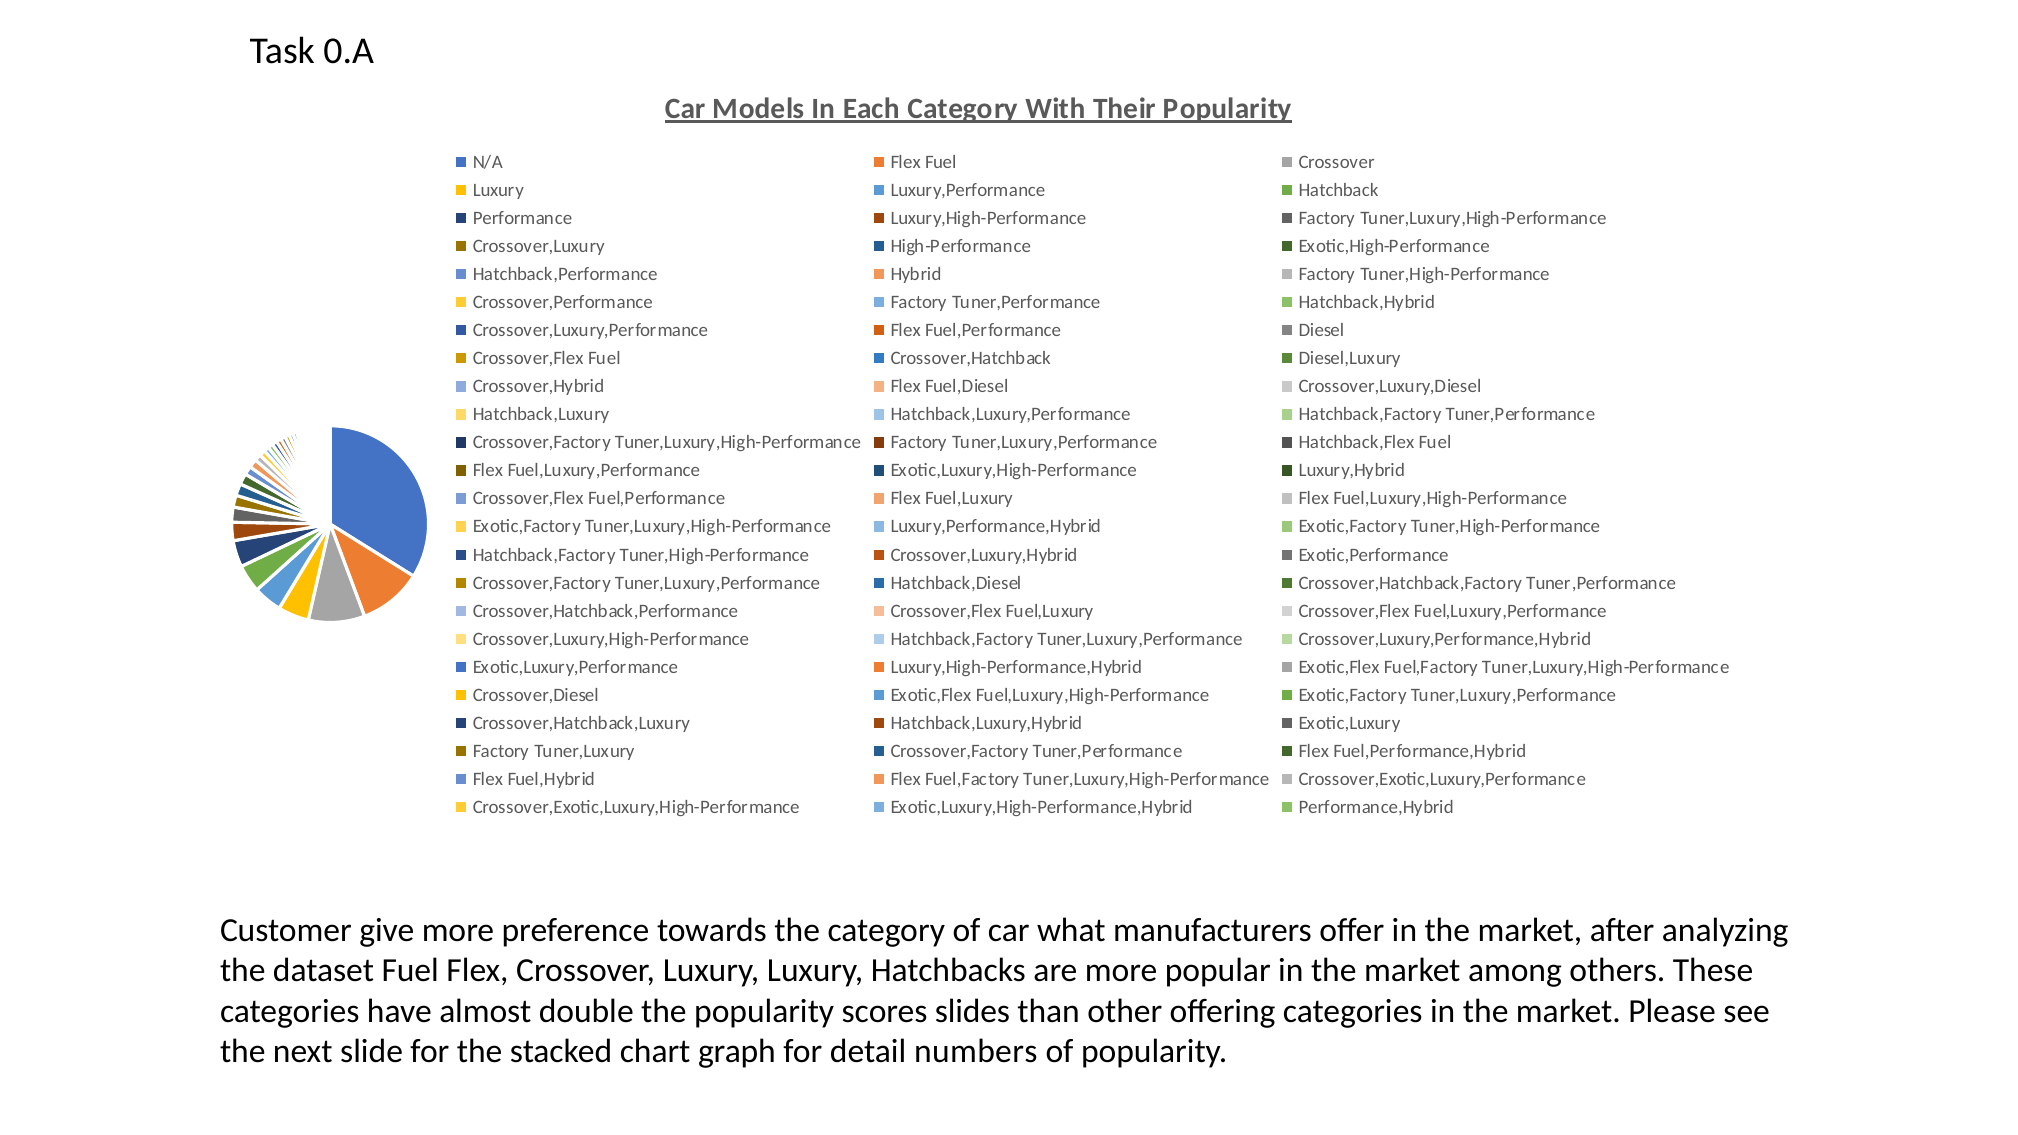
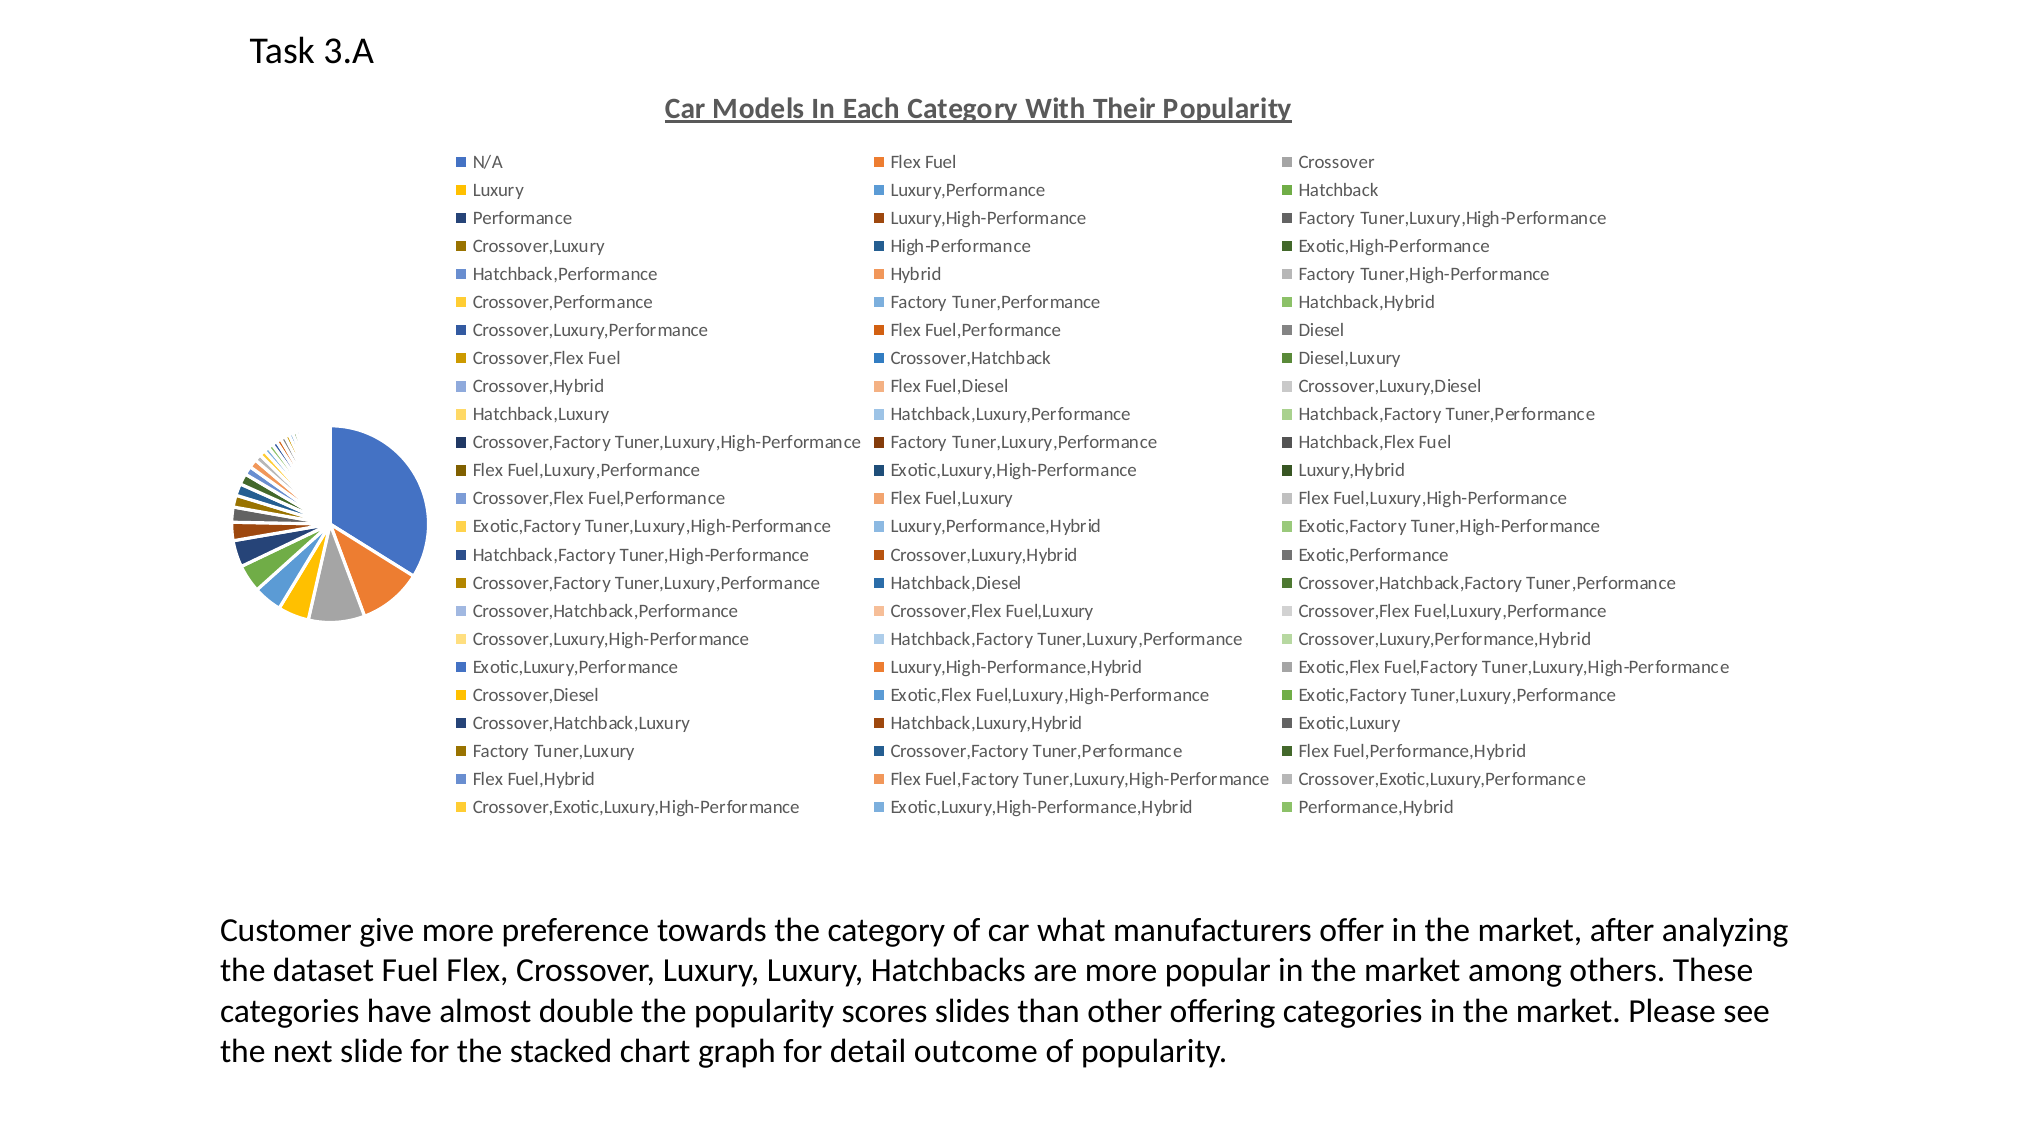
0.A: 0.A -> 3.A (349, 51)
numbers: numbers -> outcome (976, 1052)
